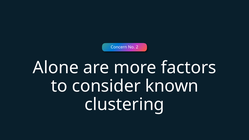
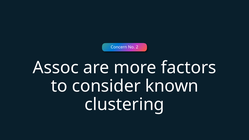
Alone: Alone -> Assoc (56, 68)
